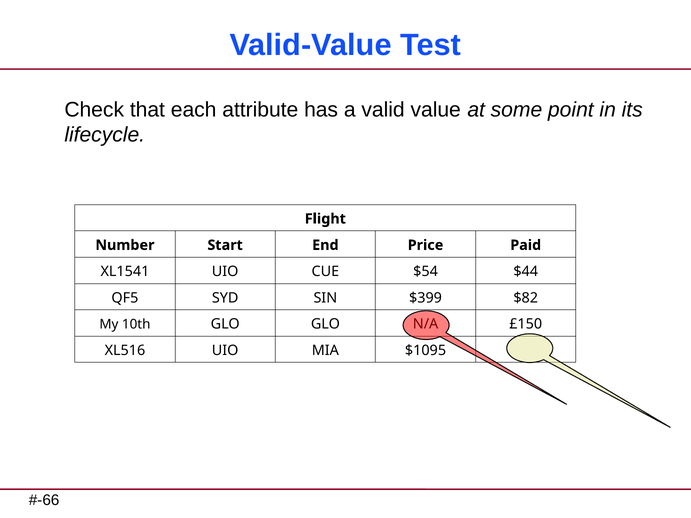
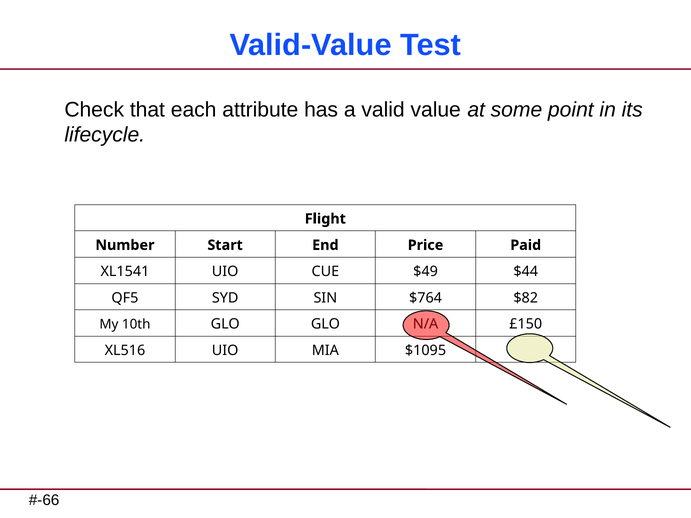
$54: $54 -> $49 (426, 272)
$399: $399 -> $764 (426, 298)
